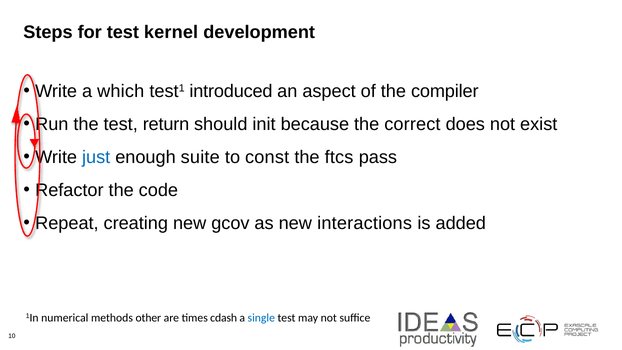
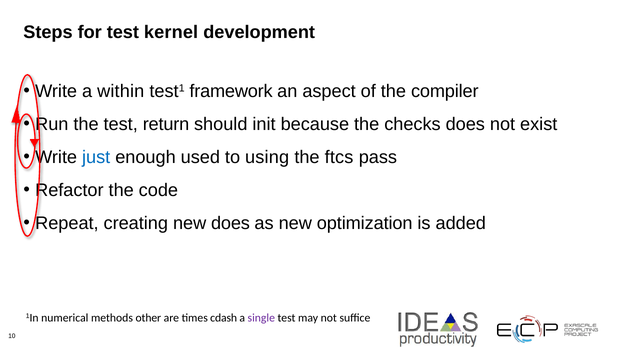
which: which -> within (121, 91)
introduced: introduced -> framework (231, 91)
correct: correct -> checks (412, 124)
suite: suite -> used (200, 157)
const: const -> using (267, 157)
new gcov: gcov -> does (230, 223)
interactions: interactions -> optimization (365, 223)
single colour: blue -> purple (261, 318)
